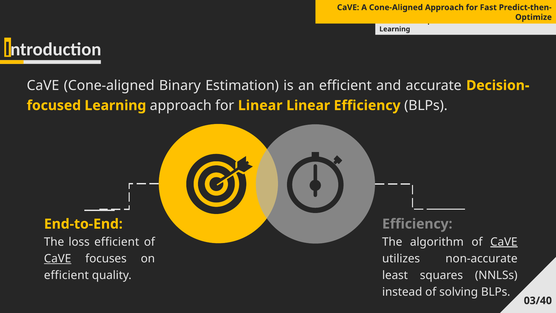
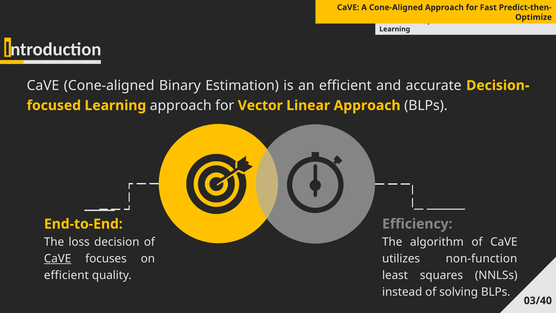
for Linear: Linear -> Vector (260, 105)
Linear Efficiency: Efficiency -> Approach (367, 105)
CaVE underline: present -> none (504, 242)
loss efficient: efficient -> decision (117, 242)
non-accurate: non-accurate -> non-function (481, 258)
